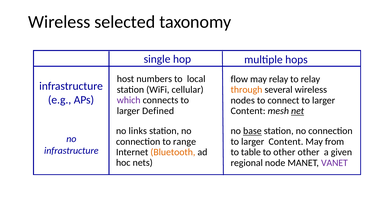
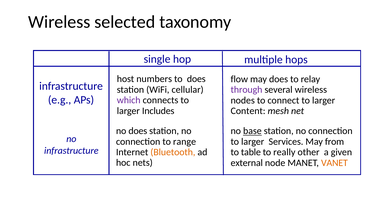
to local: local -> does (196, 79)
may relay: relay -> does (279, 79)
through colour: orange -> purple (247, 90)
Defined: Defined -> Includes (158, 111)
net underline: present -> none (298, 111)
no links: links -> does (138, 131)
Content: Content -> Services (286, 141)
to other: other -> really (284, 152)
regional: regional -> external (247, 162)
VANET colour: purple -> orange (334, 162)
